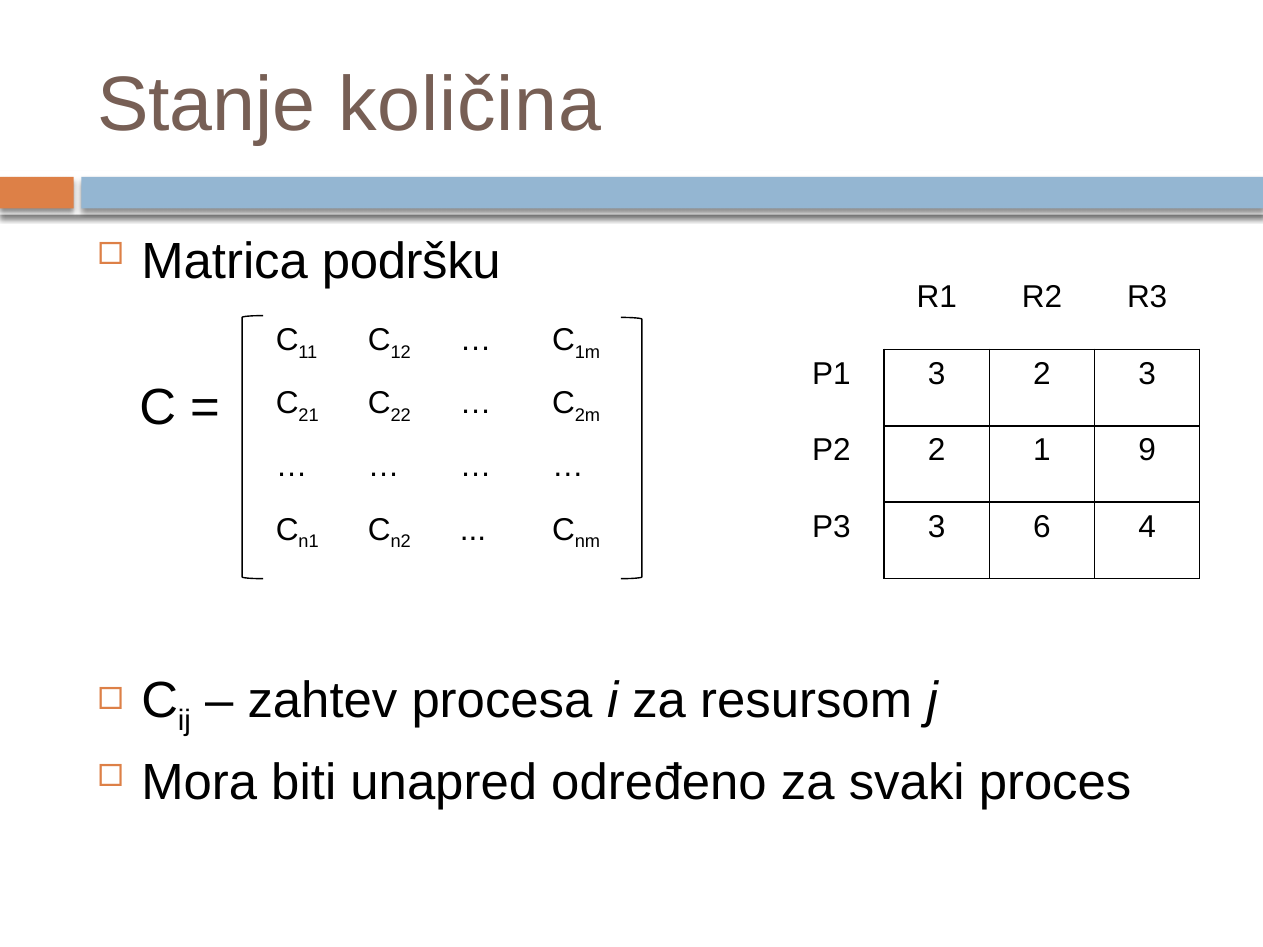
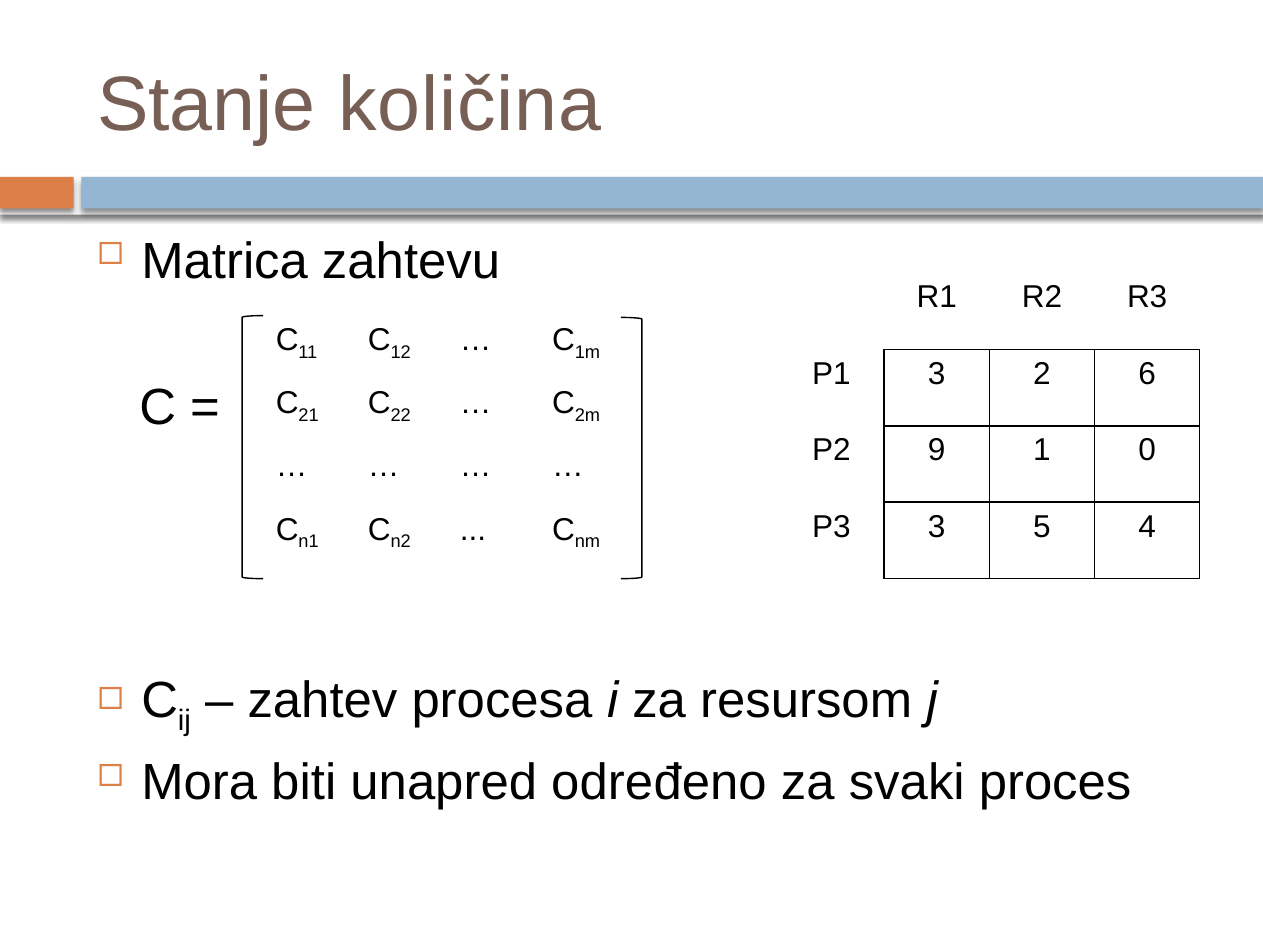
podršku: podršku -> zahtevu (411, 261)
2 3: 3 -> 6 (1147, 374)
P2 2: 2 -> 9 (937, 450)
9: 9 -> 0 (1147, 450)
6: 6 -> 5 (1042, 527)
